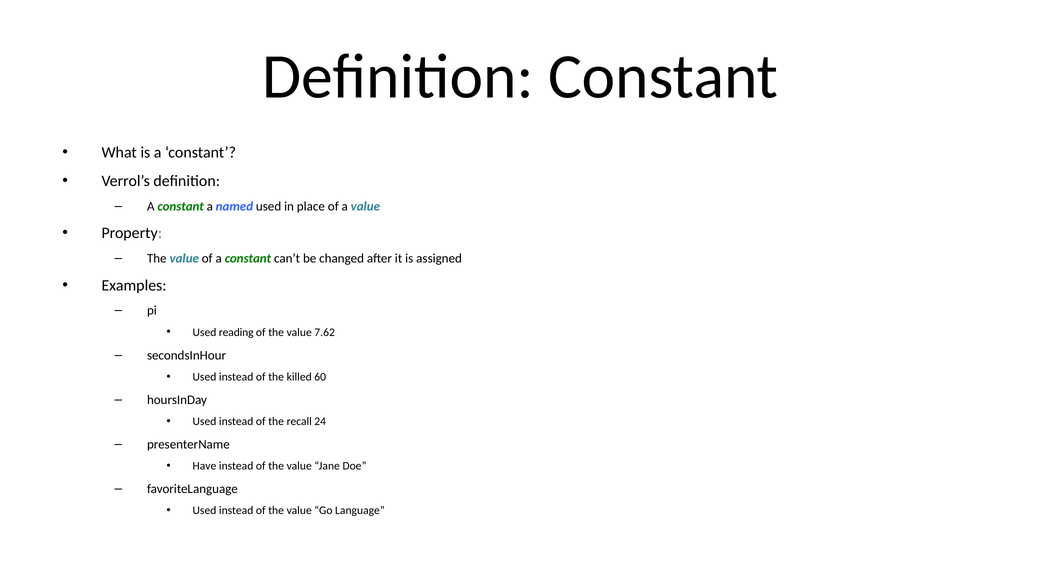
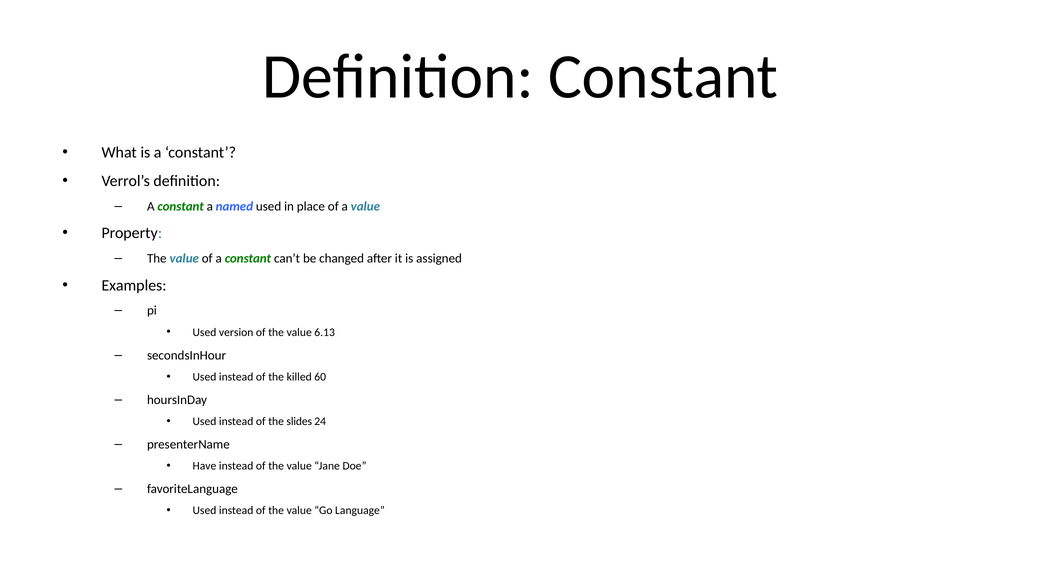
reading: reading -> version (236, 332)
7.62: 7.62 -> 6.13 (325, 332)
recall: recall -> slides (299, 421)
